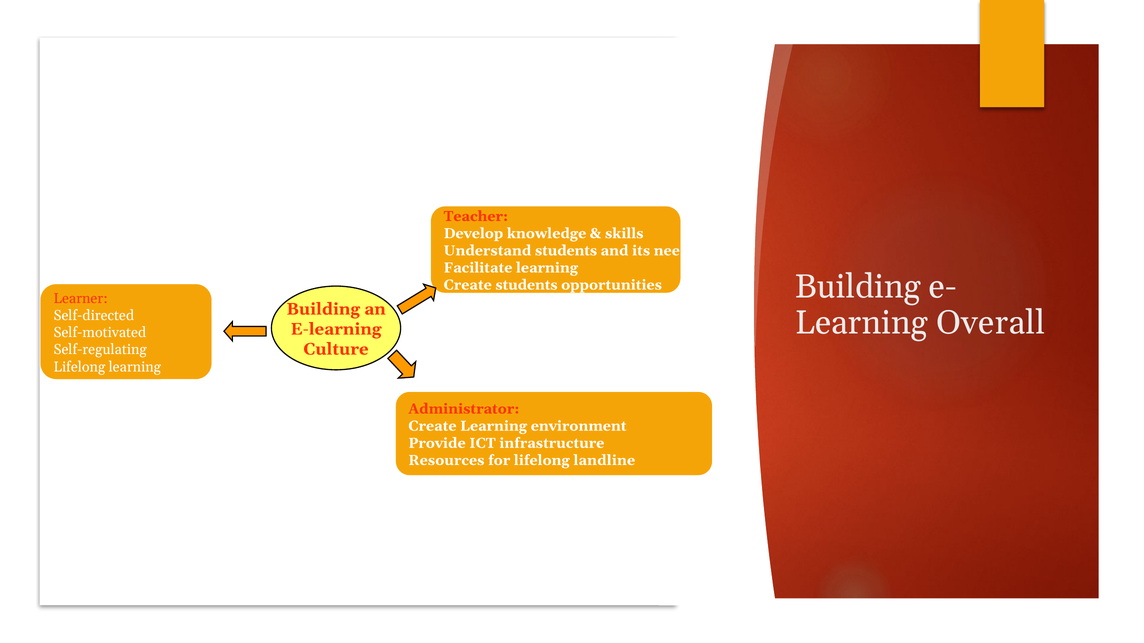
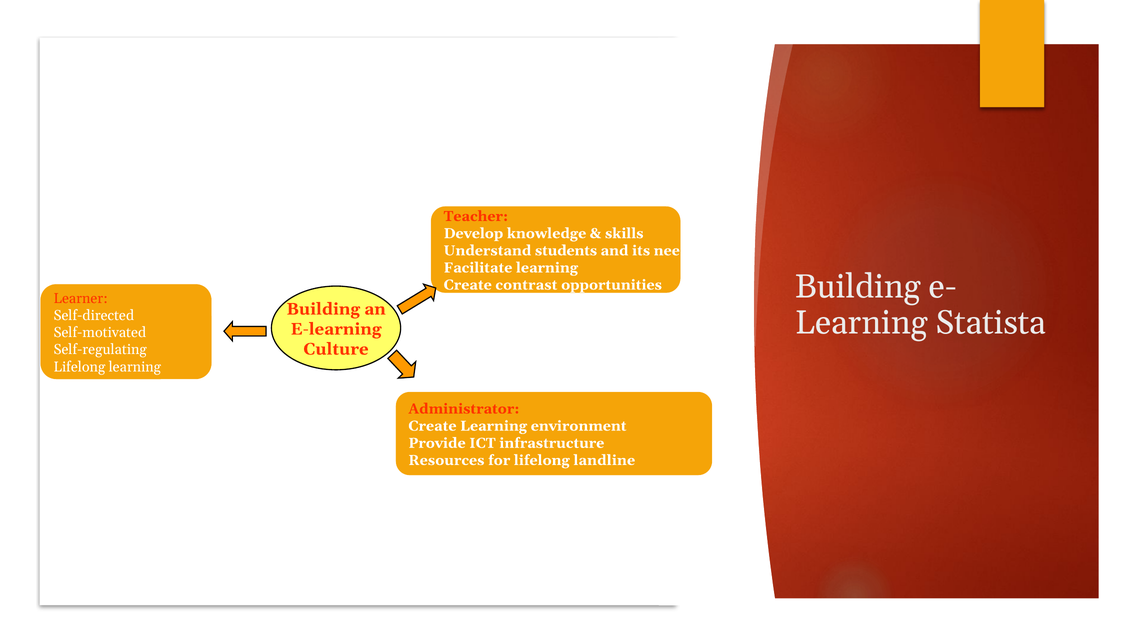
Create students: students -> contrast (526, 285)
Overall: Overall -> Statista (991, 323)
